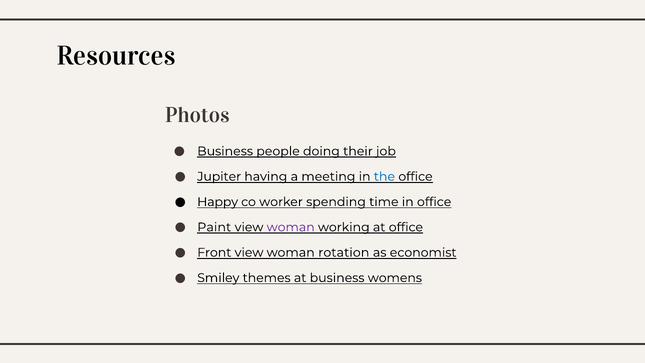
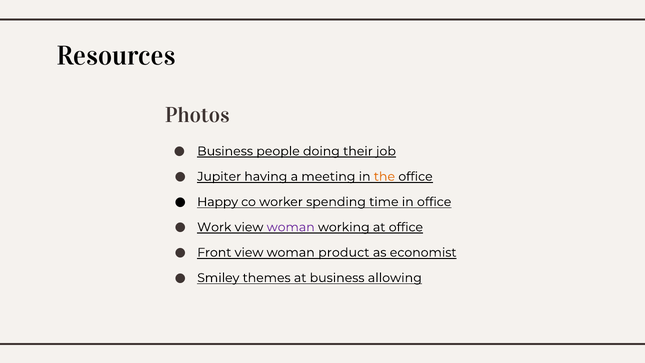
the colour: blue -> orange (384, 176)
Paint: Paint -> Work (214, 227)
rotation: rotation -> product (344, 252)
womens: womens -> allowing (395, 278)
